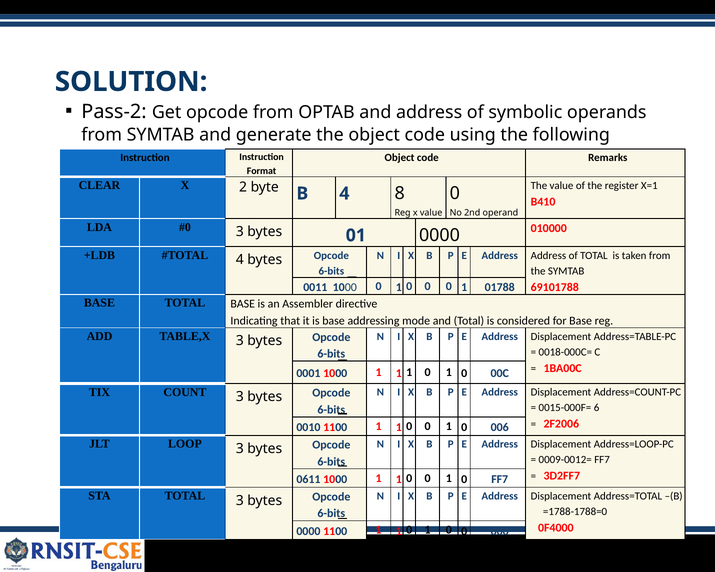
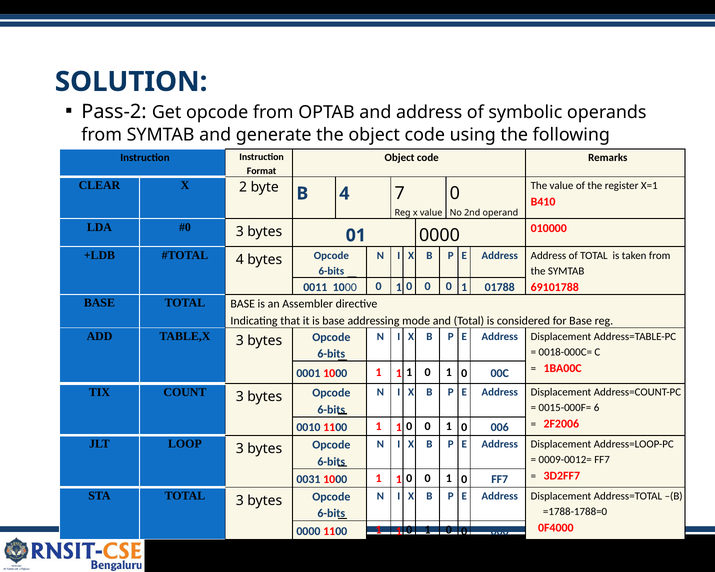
8: 8 -> 7 (400, 193)
0611: 0611 -> 0031 (308, 479)
